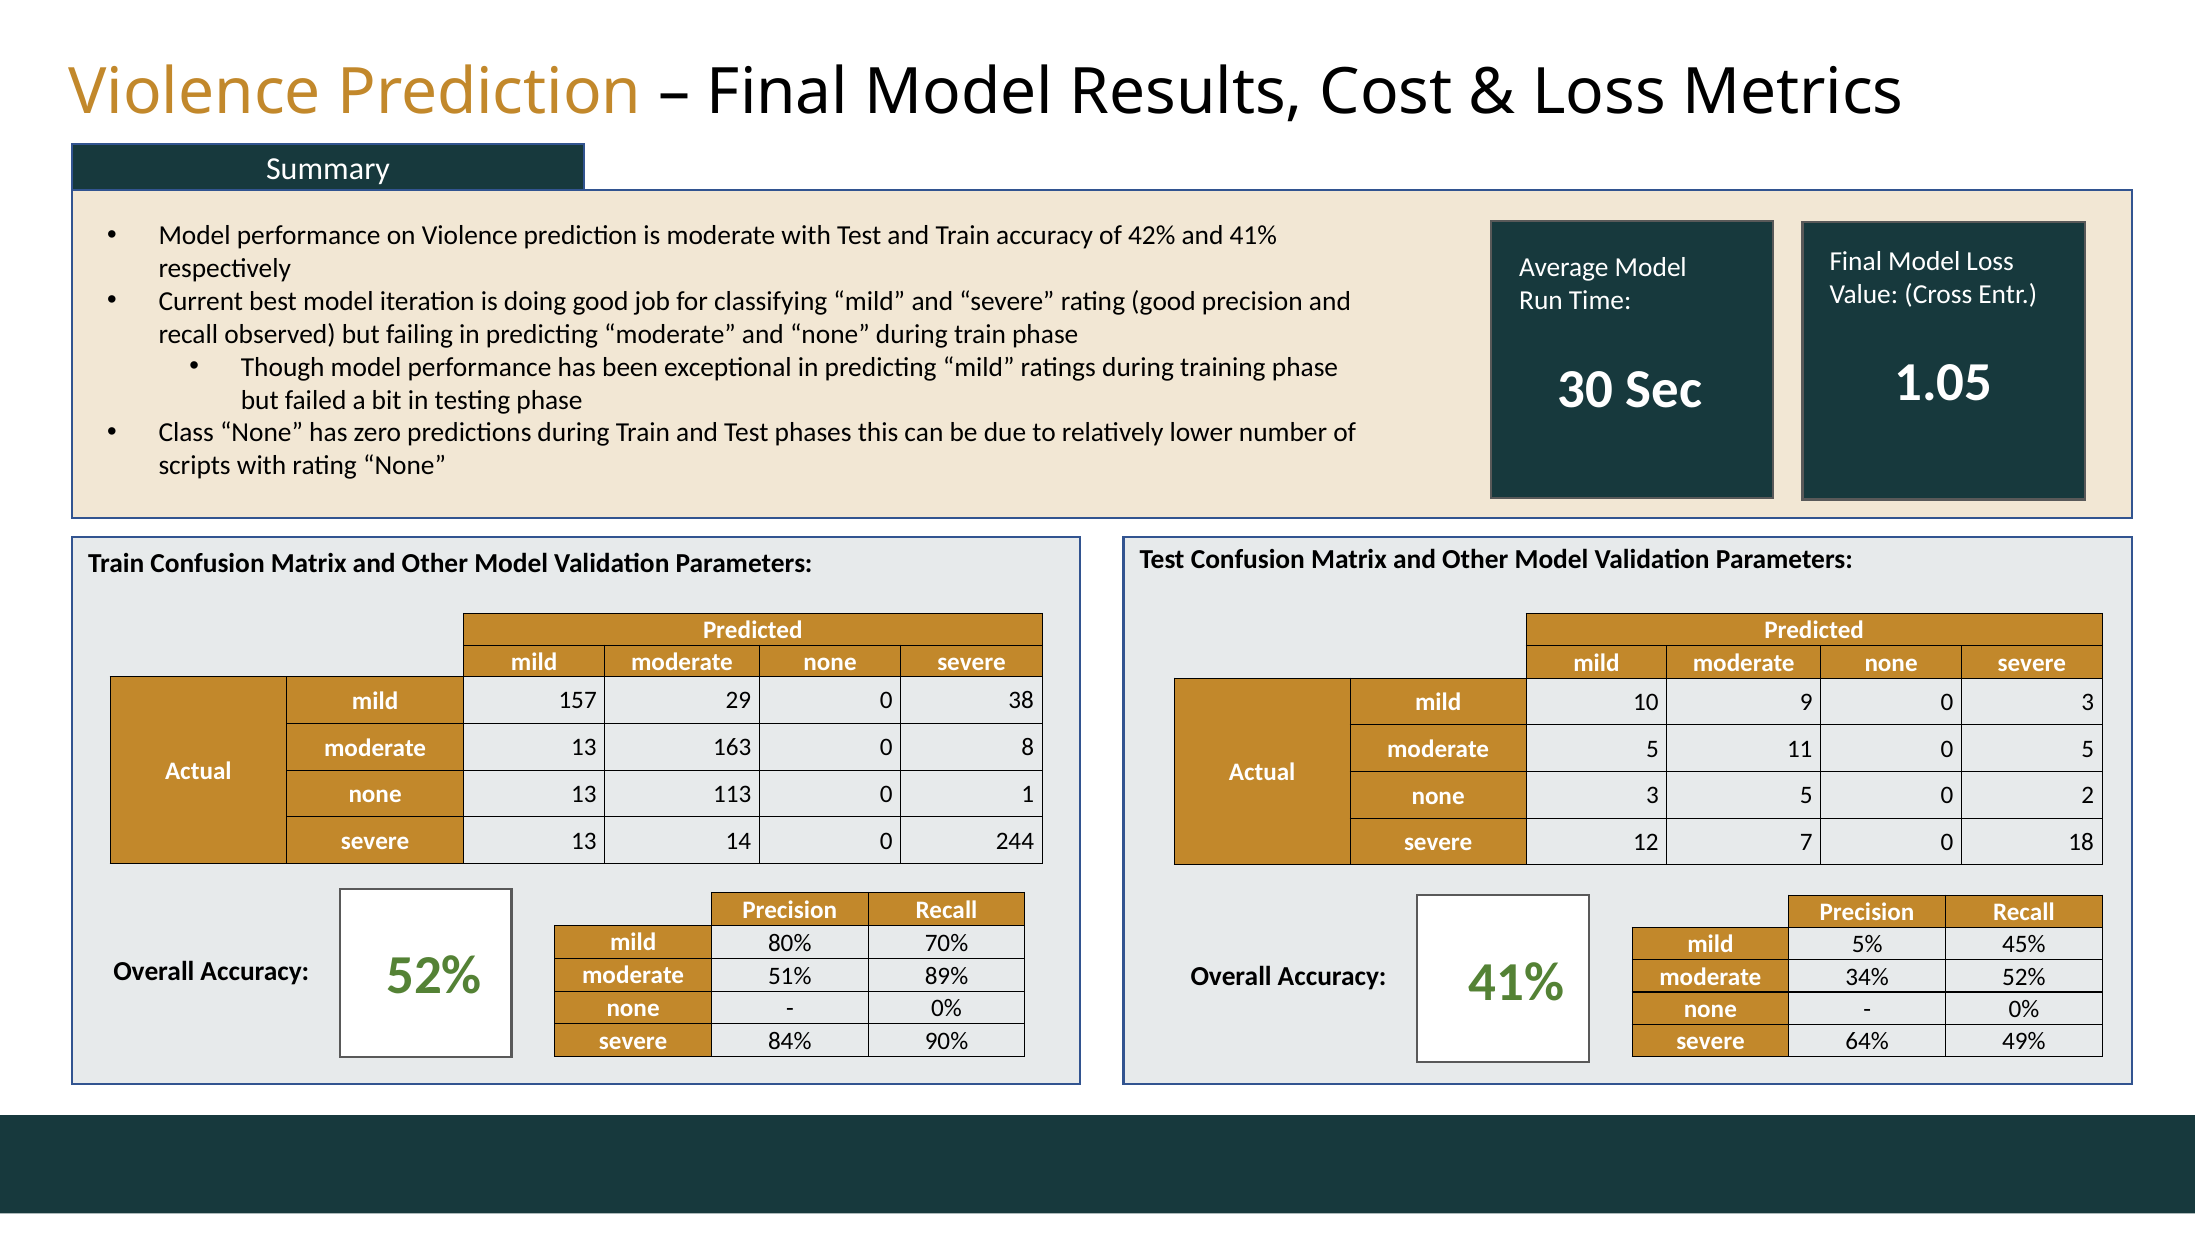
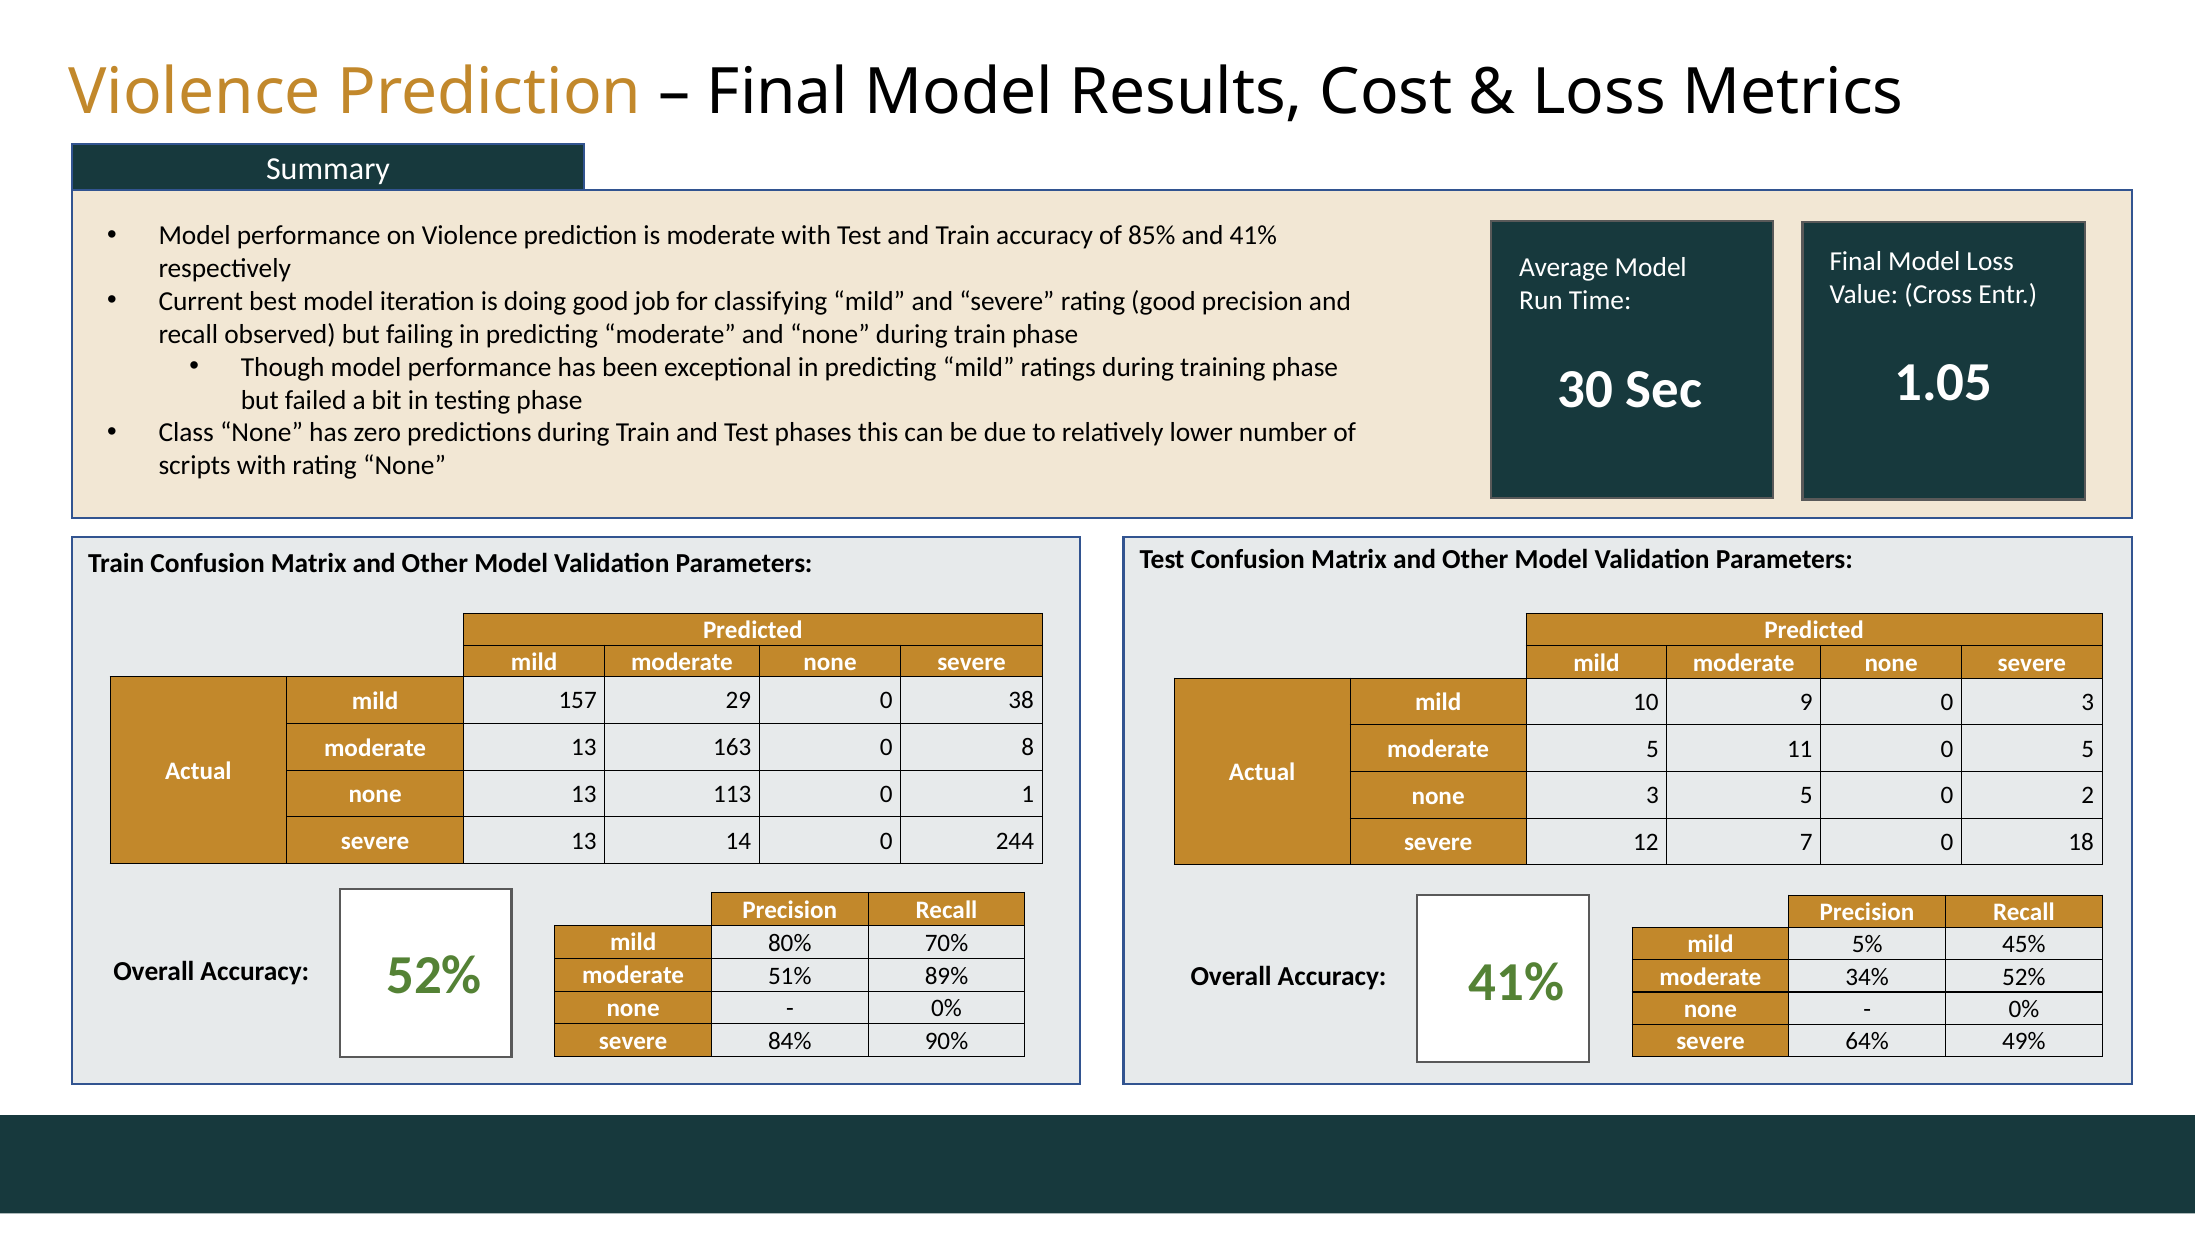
42%: 42% -> 85% (1152, 236)
